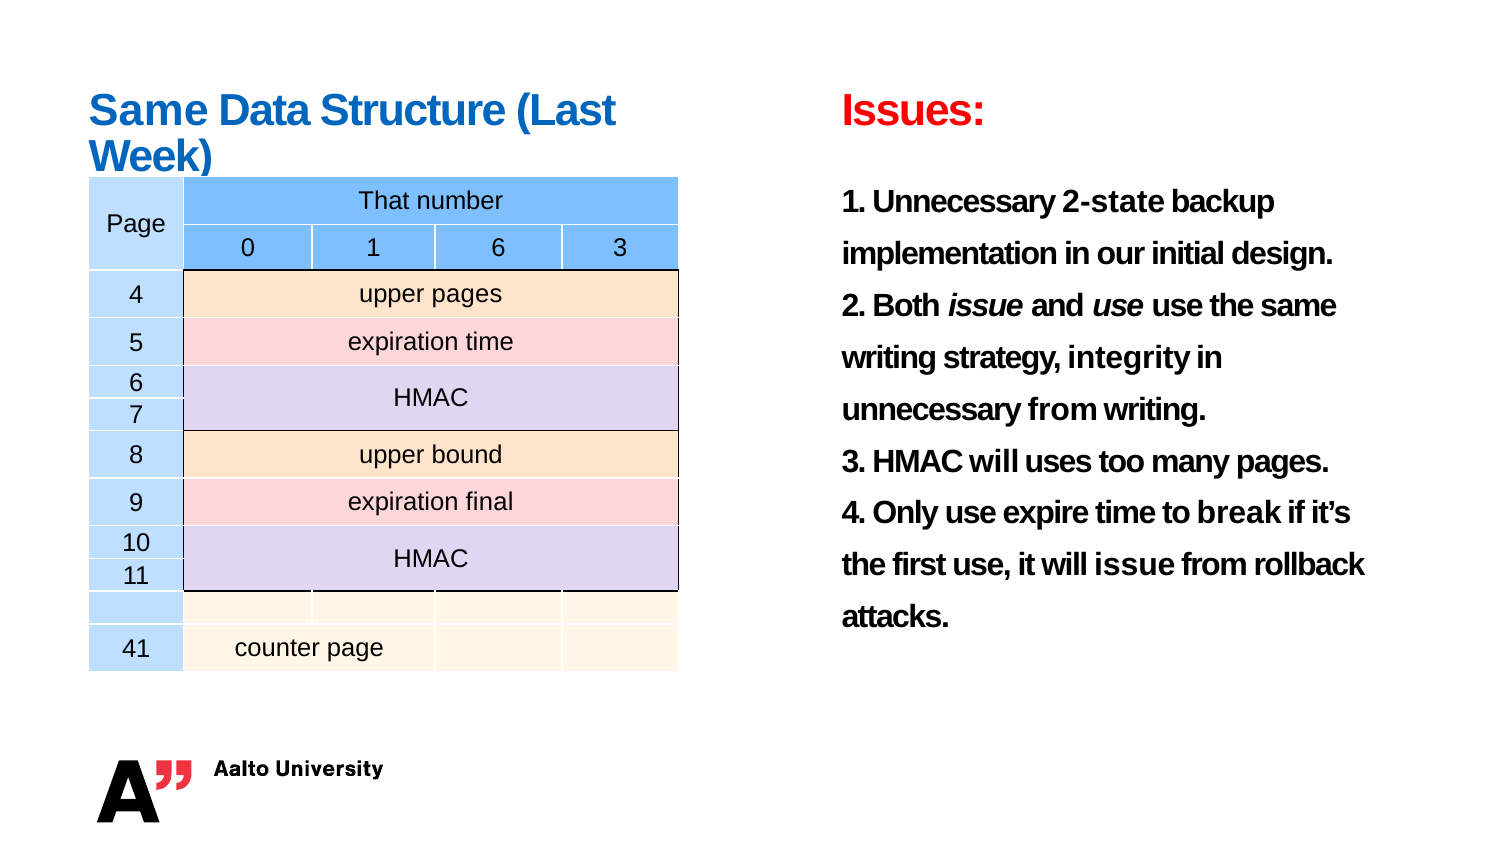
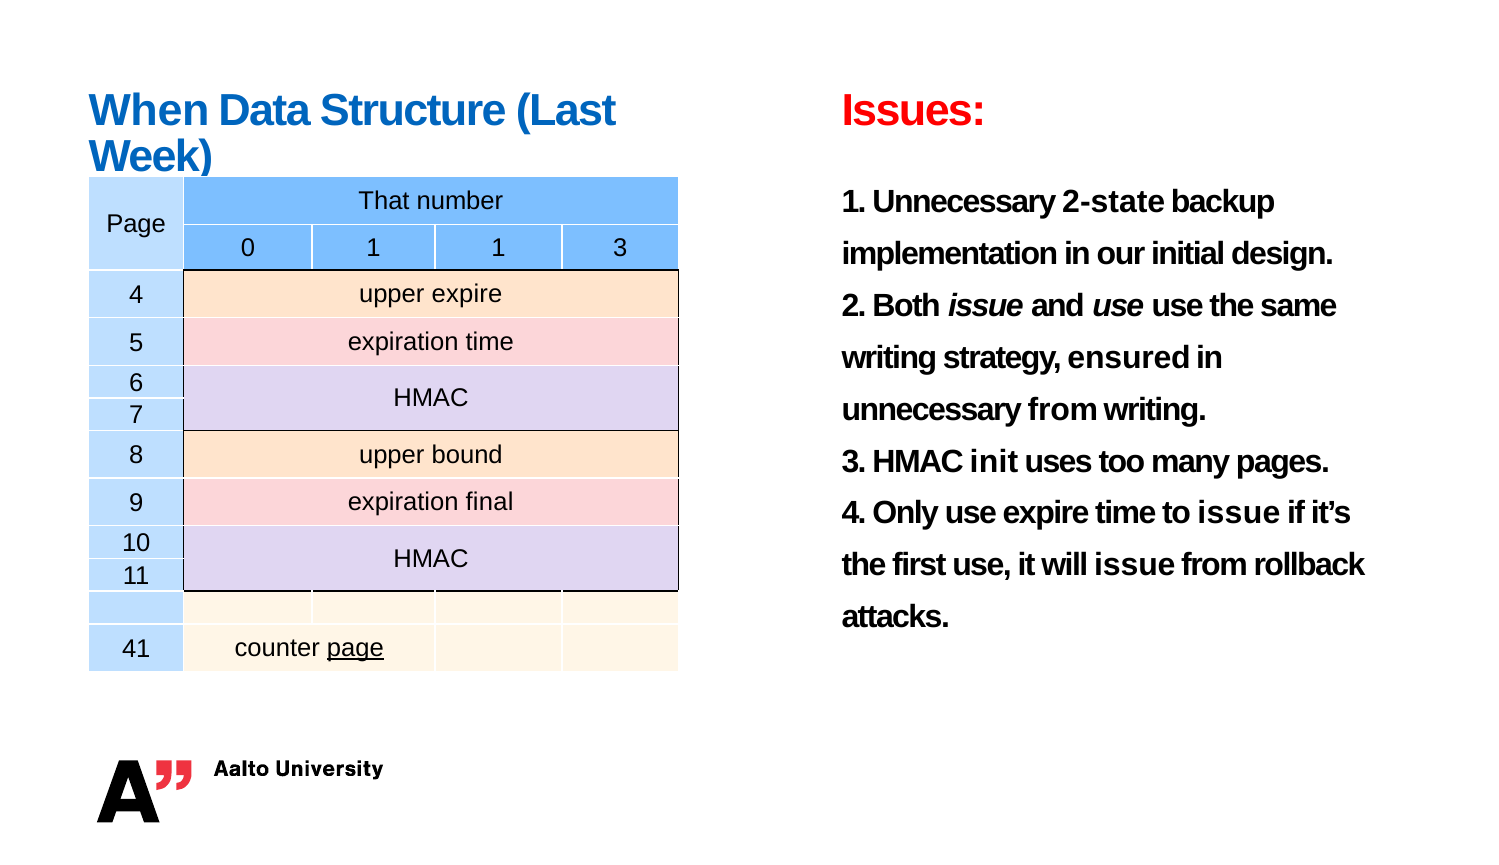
Same: Same -> When (149, 111)
1 6: 6 -> 1 (499, 248)
upper pages: pages -> expire (467, 294)
integrity: integrity -> ensured (1129, 358)
HMAC will: will -> init (994, 462)
to break: break -> issue (1239, 514)
page underline: none -> present (355, 648)
